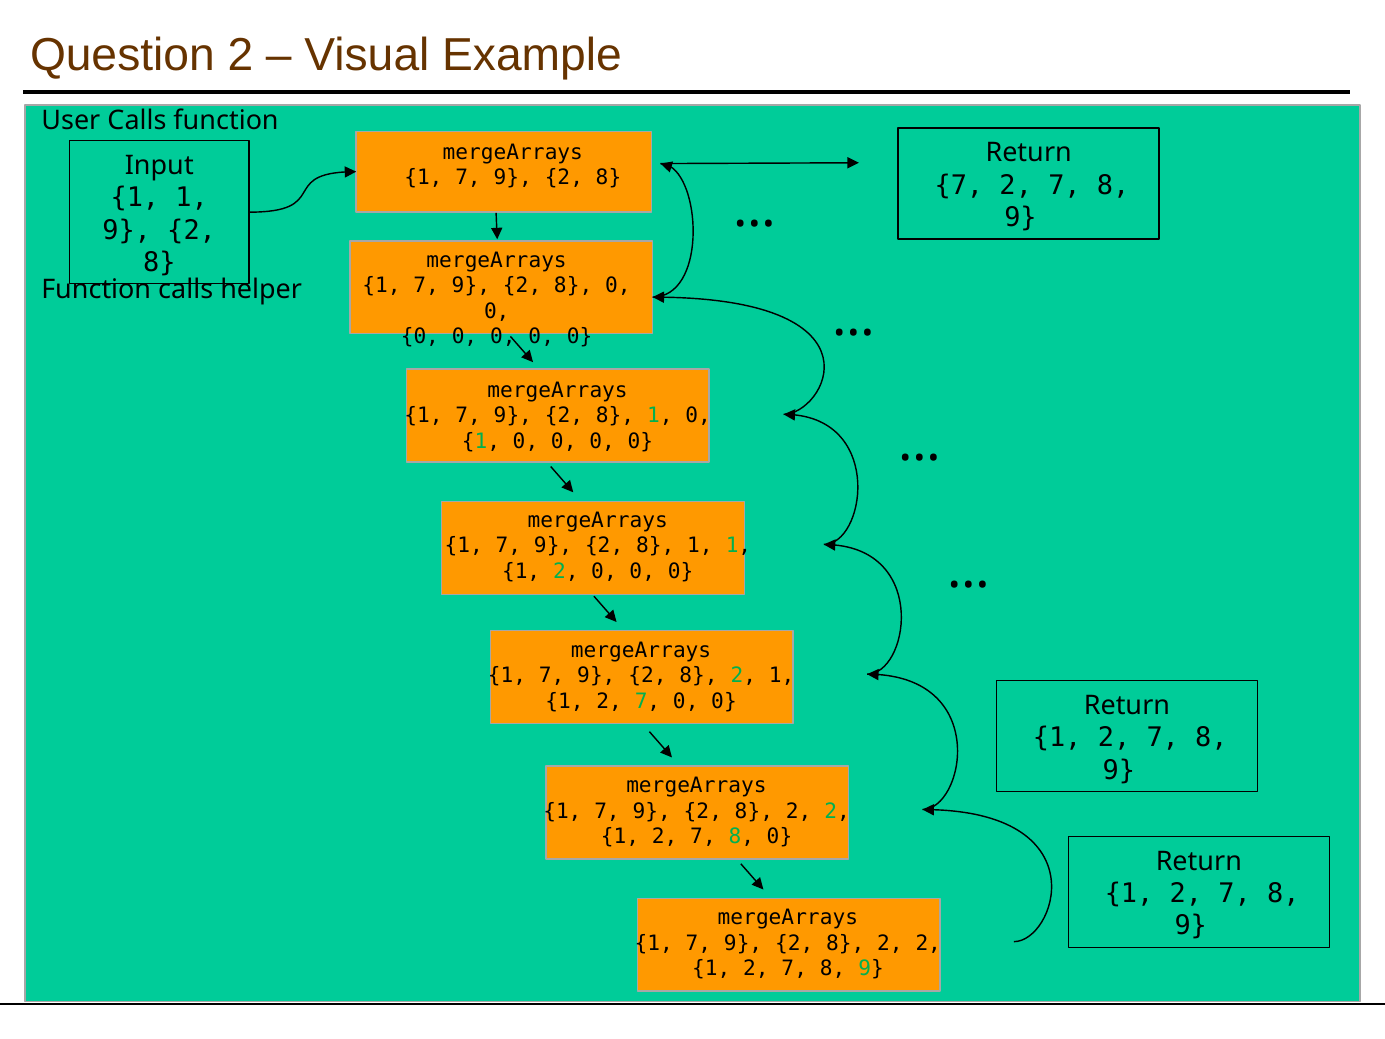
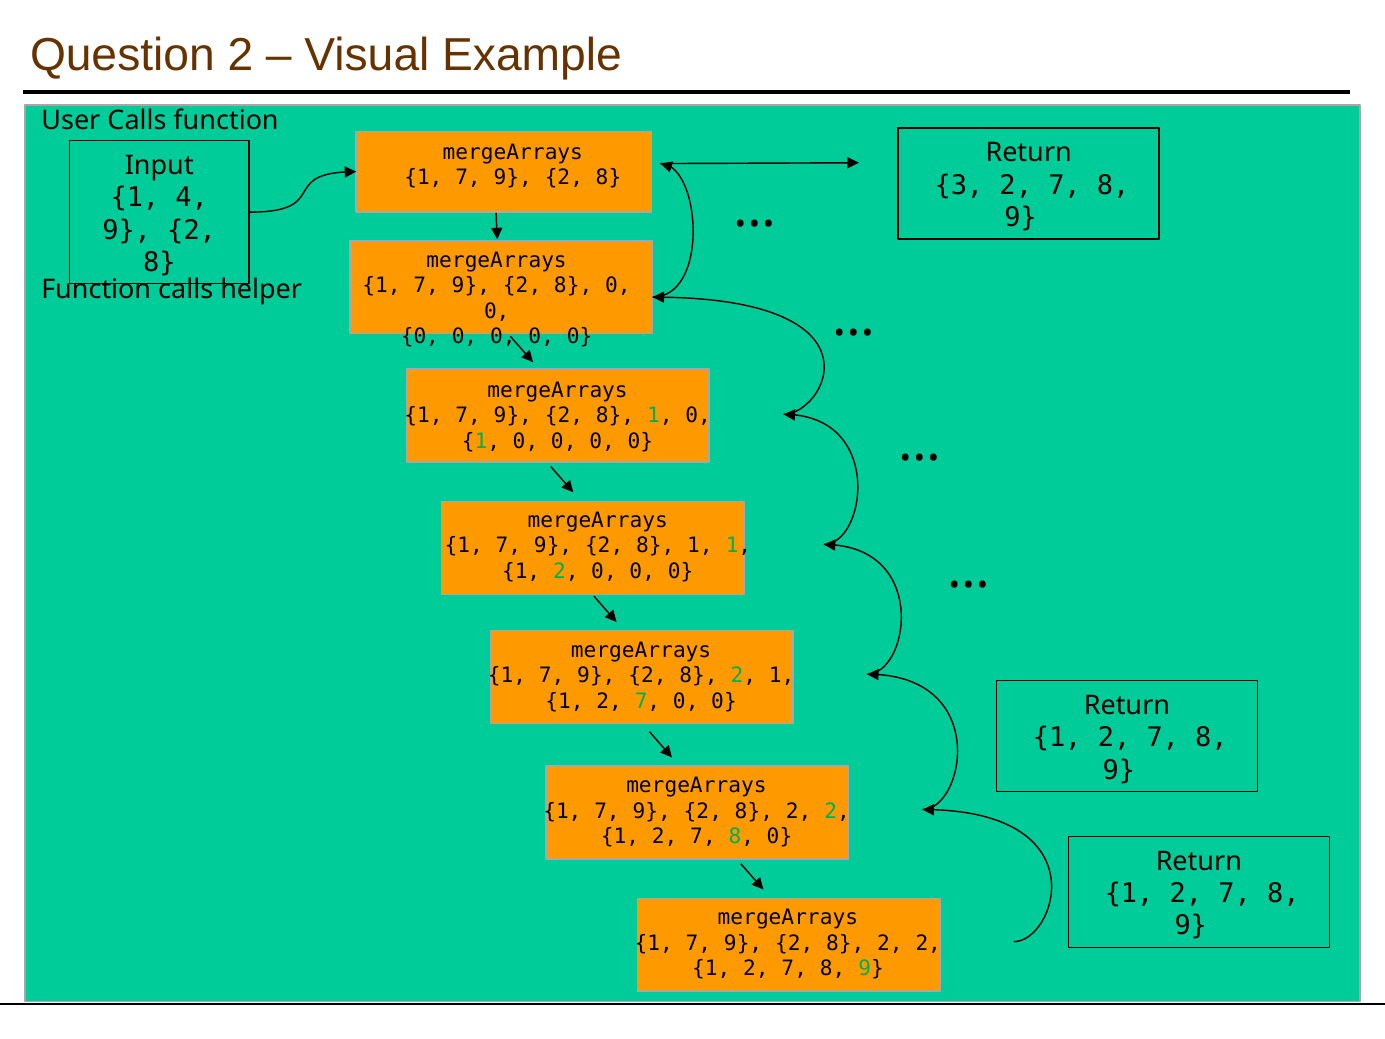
7: 7 -> 3 (959, 185)
1: 1 -> 4 (192, 198)
